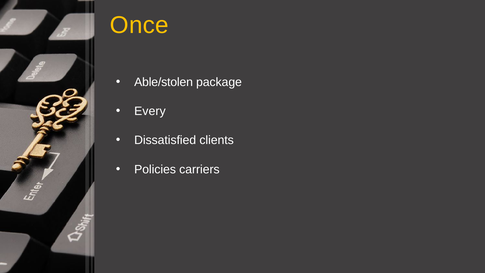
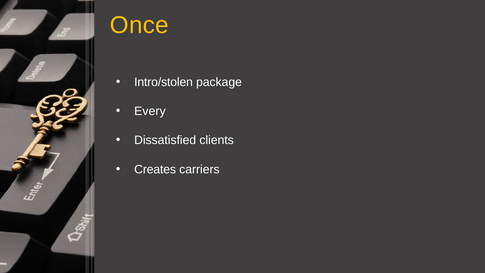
Able/stolen: Able/stolen -> Intro/stolen (164, 82)
Policies: Policies -> Creates (155, 169)
